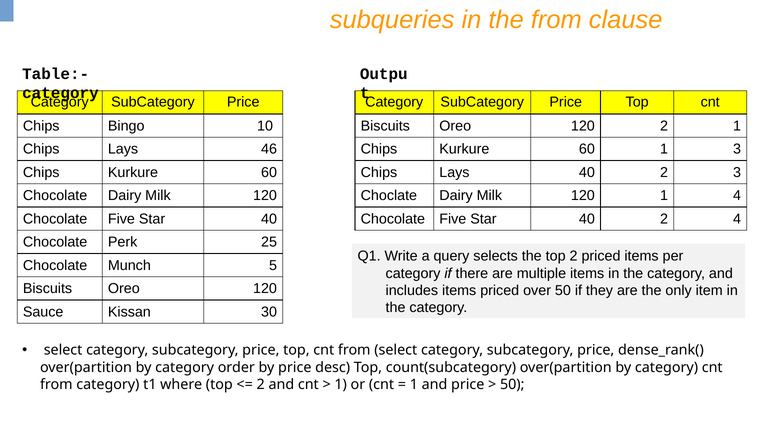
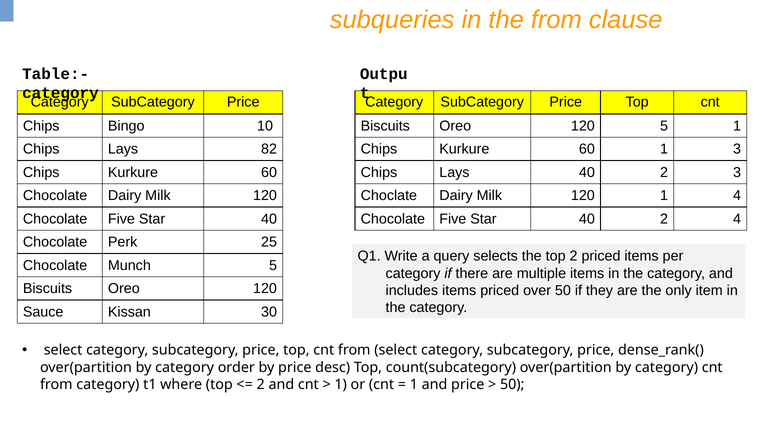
120 2: 2 -> 5 (664, 126)
46: 46 -> 82 (269, 149)
